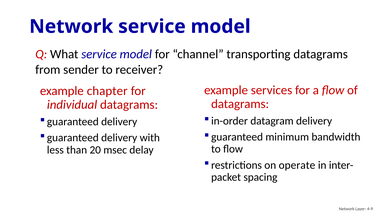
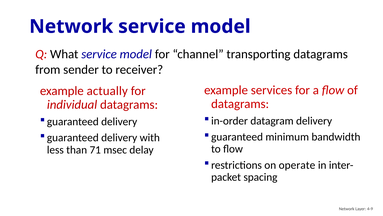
chapter: chapter -> actually (107, 91)
20: 20 -> 71 (95, 149)
